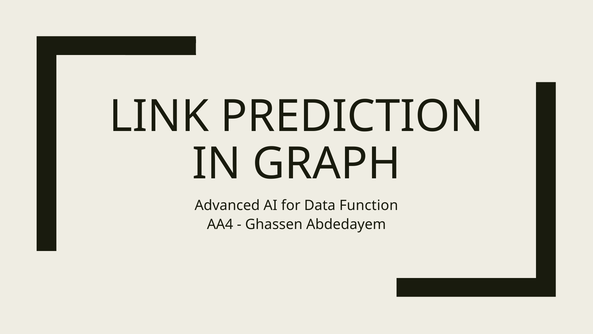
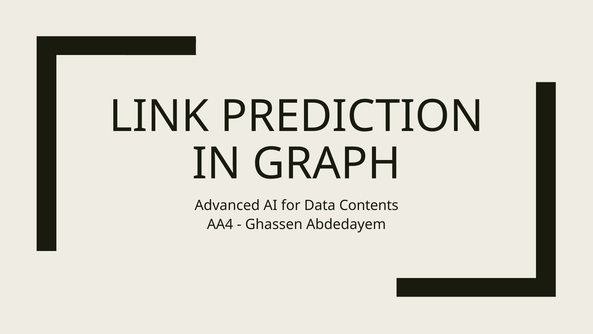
Function: Function -> Contents (369, 205)
